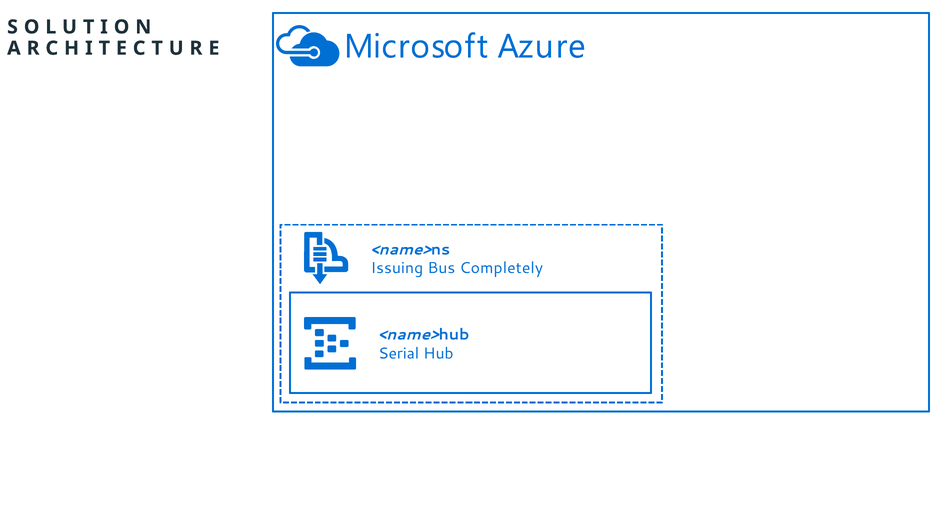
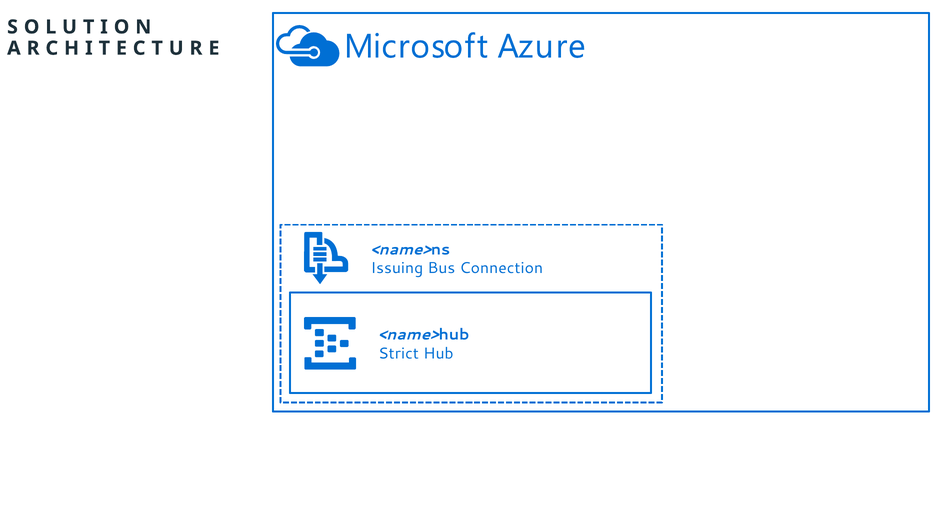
Completely: Completely -> Connection (501, 269)
Serial: Serial -> Strict (399, 354)
